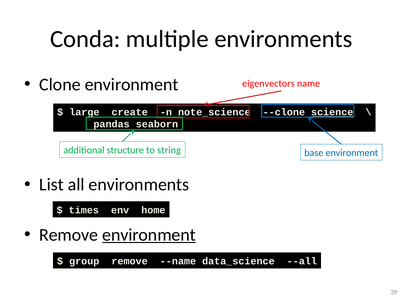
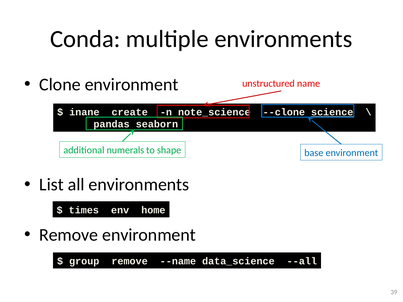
eigenvectors: eigenvectors -> unstructured (268, 84)
large: large -> inane (84, 112)
structure: structure -> numerals (125, 150)
string: string -> shape (169, 150)
environment underline: present -> none (149, 235)
